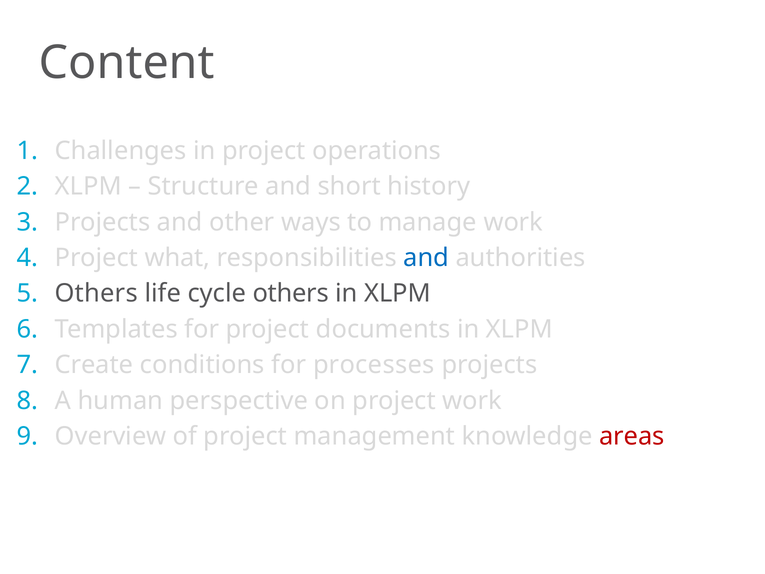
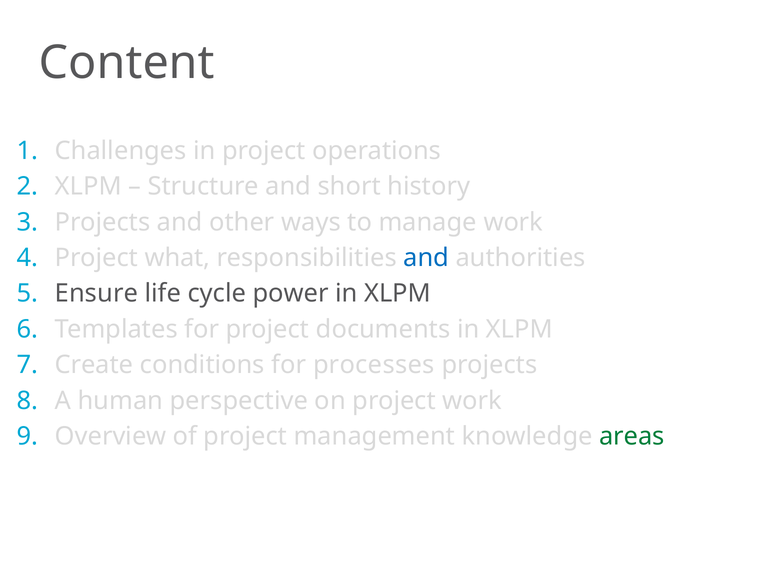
Others: Others -> Ensure (96, 293)
cycle others: others -> power (291, 293)
areas colour: red -> green (632, 436)
